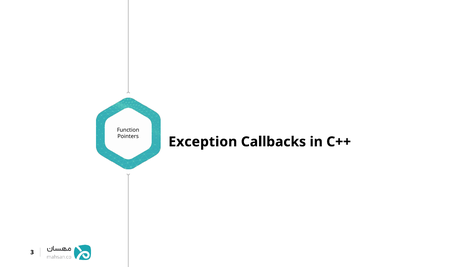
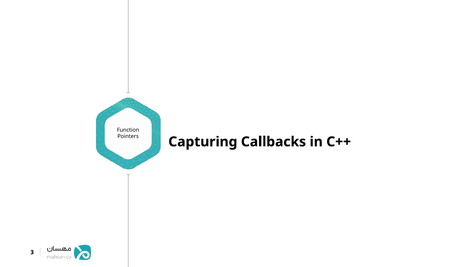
Exception: Exception -> Capturing (203, 142)
